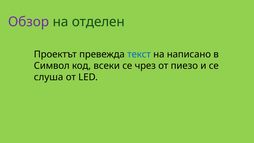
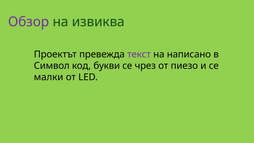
отделен: отделен -> извиква (98, 22)
текст colour: blue -> purple (139, 54)
всеки: всеки -> букви (107, 66)
слуша: слуша -> малки (49, 77)
